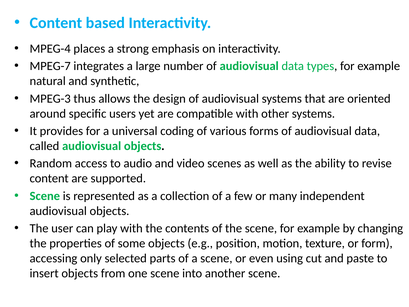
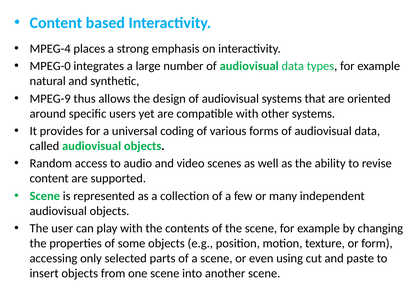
MPEG-7: MPEG-7 -> MPEG-0 (50, 66)
MPEG-3: MPEG-3 -> MPEG-9 (50, 98)
